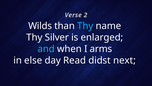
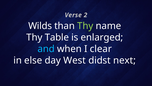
Thy colour: light blue -> light green (85, 26)
Silver: Silver -> Table (57, 37)
arms: arms -> clear (101, 49)
Read: Read -> West (75, 60)
